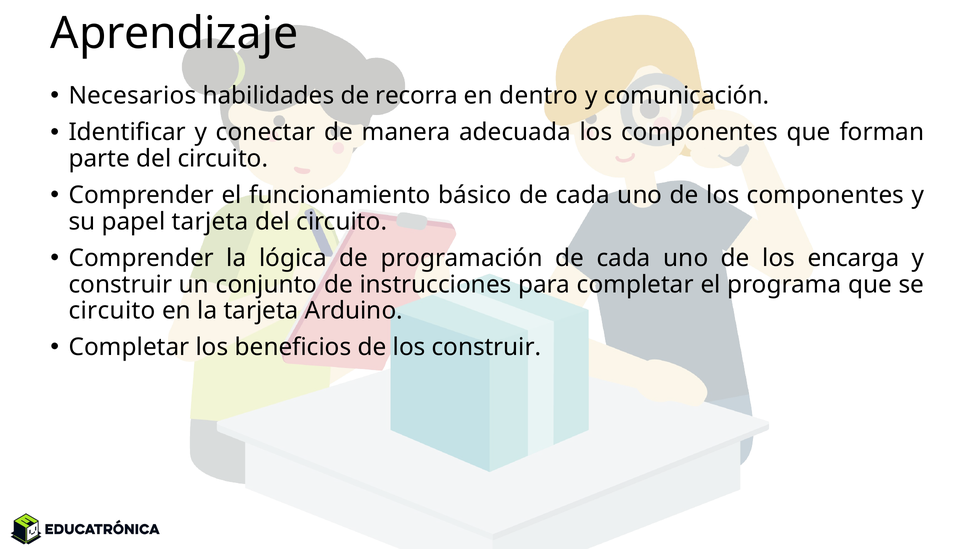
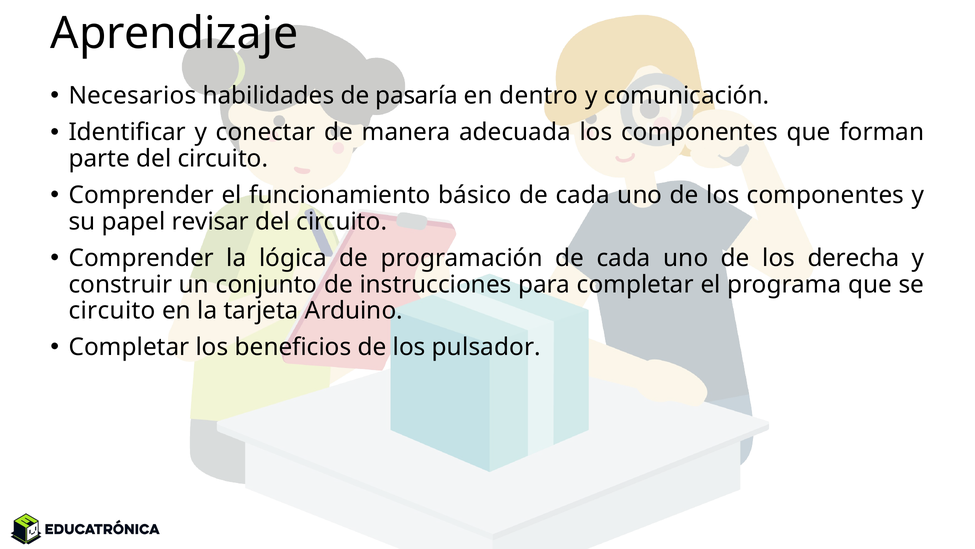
recorra: recorra -> pasaría (417, 96)
papel tarjeta: tarjeta -> revisar (210, 221)
encarga: encarga -> derecha (854, 258)
los construir: construir -> pulsador (486, 347)
